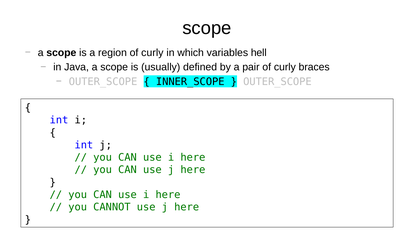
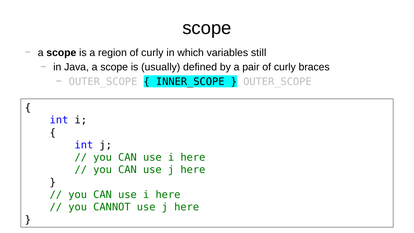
hell: hell -> still (259, 53)
